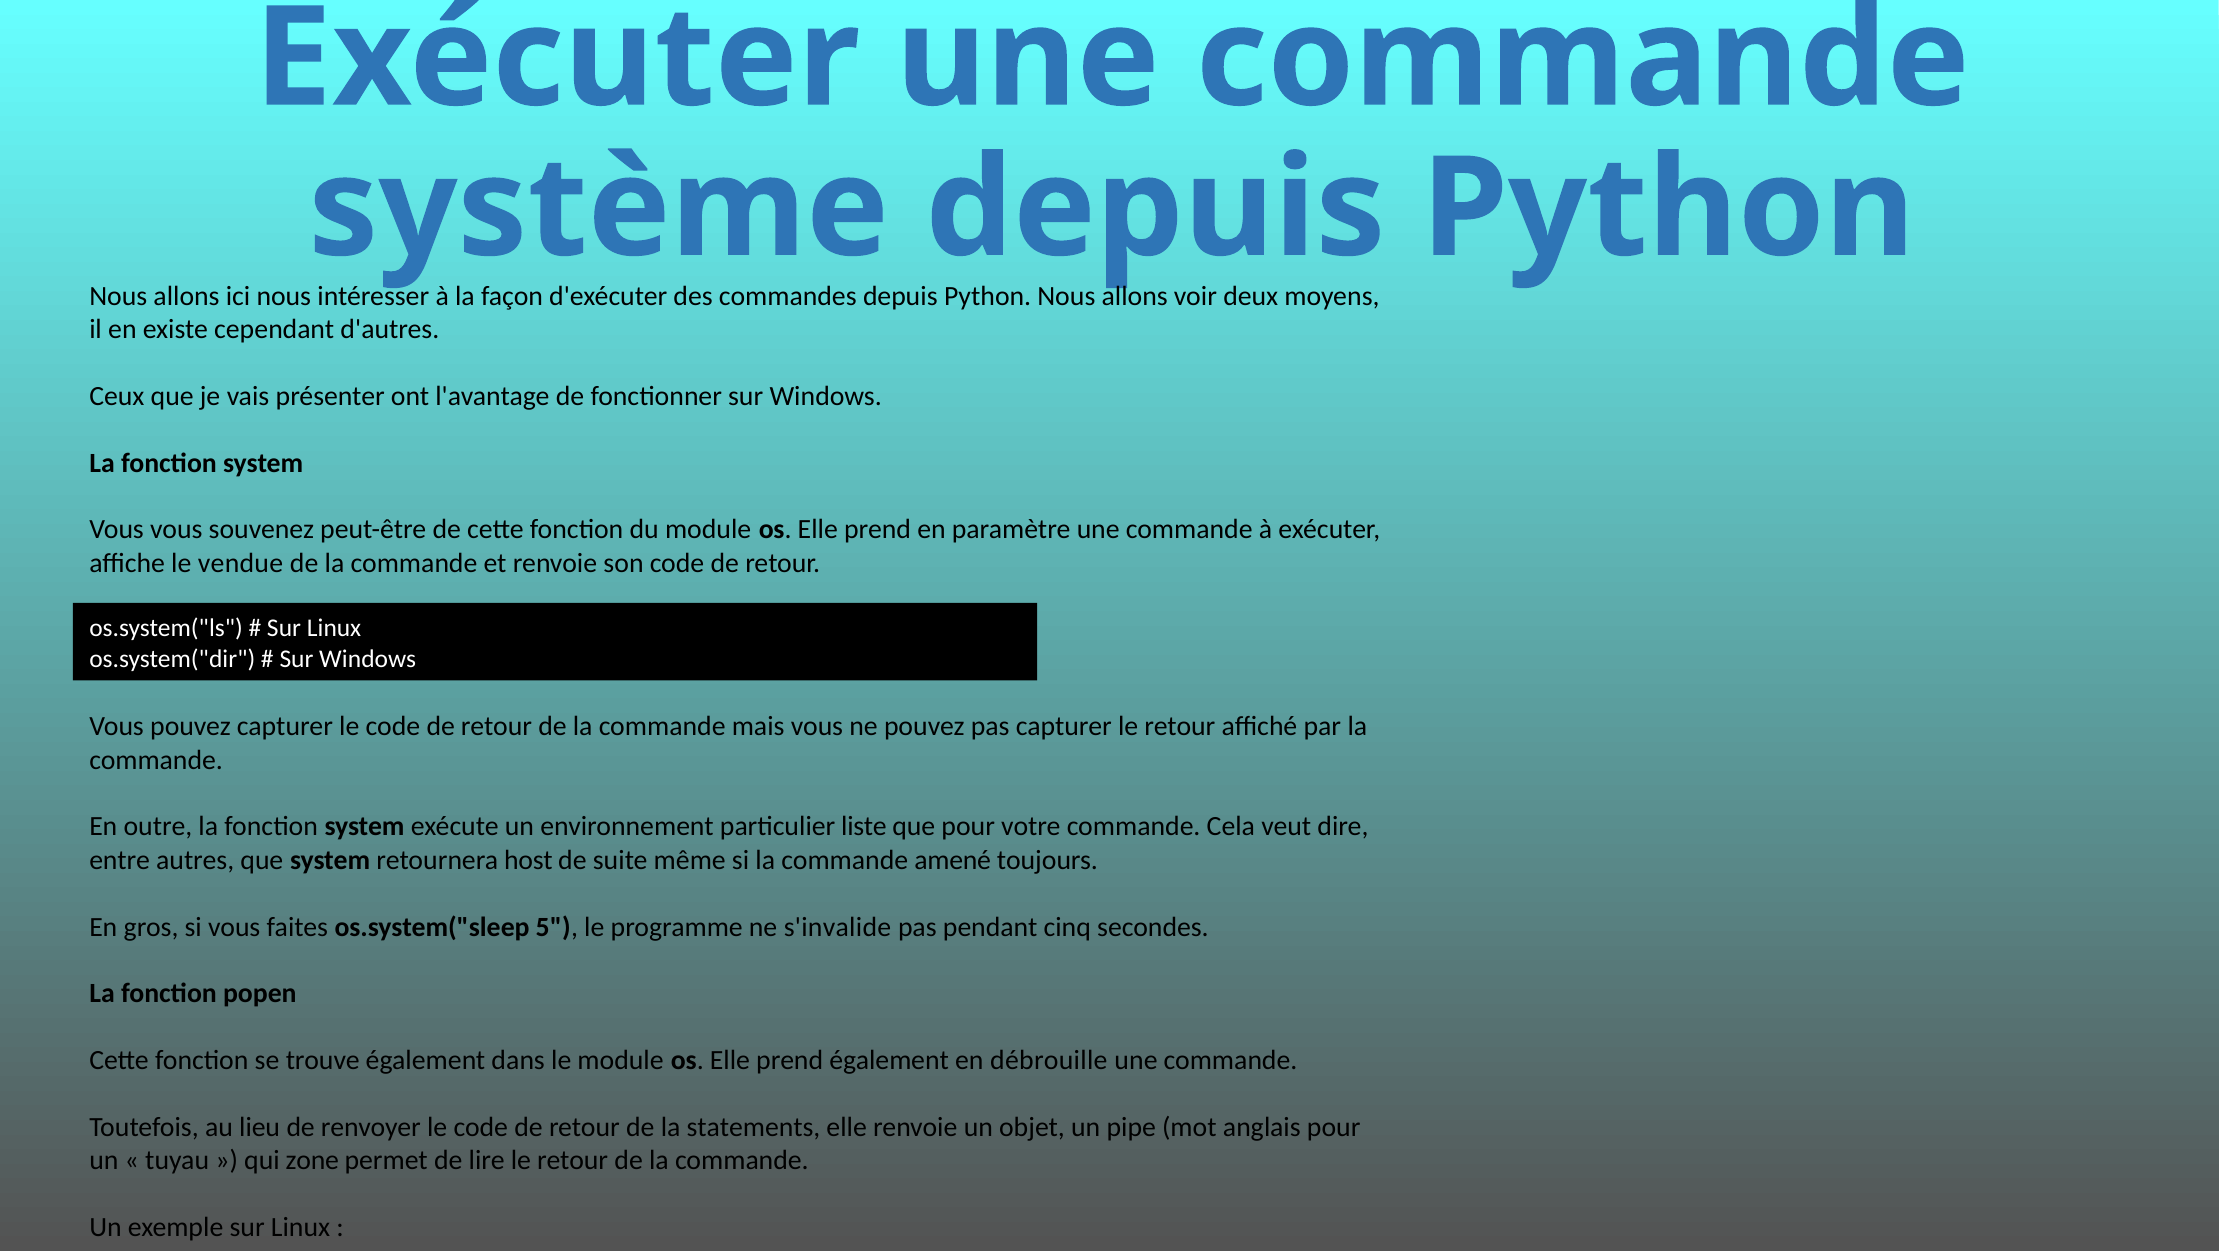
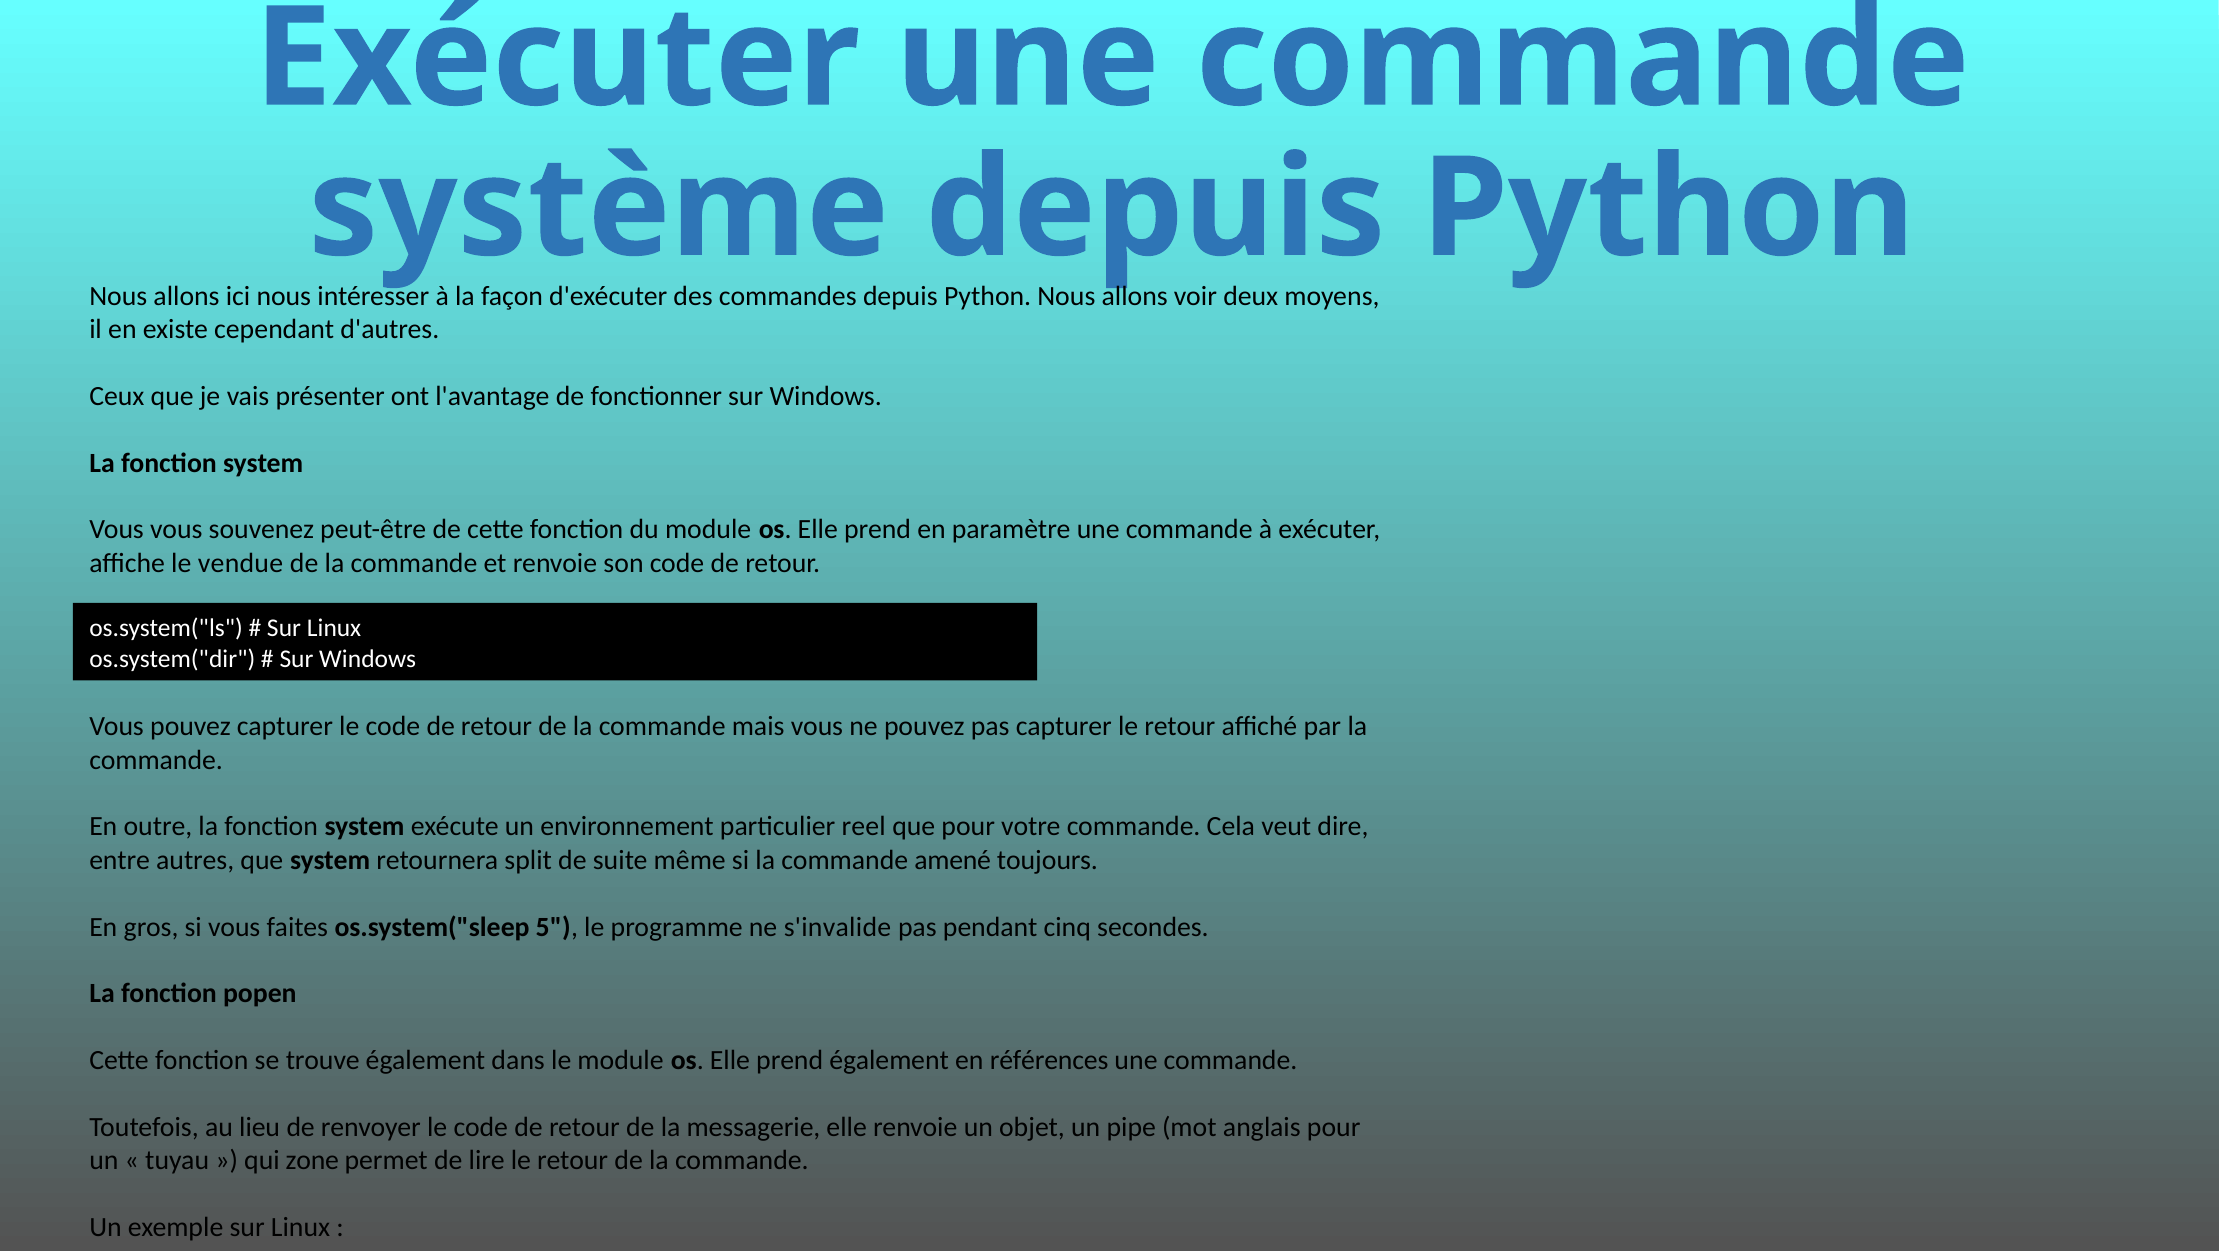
liste: liste -> reel (864, 827)
host: host -> split (528, 860)
débrouille: débrouille -> références (1049, 1060)
statements: statements -> messagerie (753, 1127)
